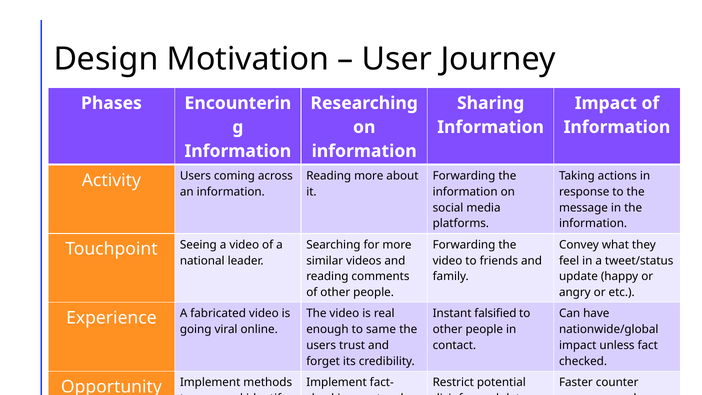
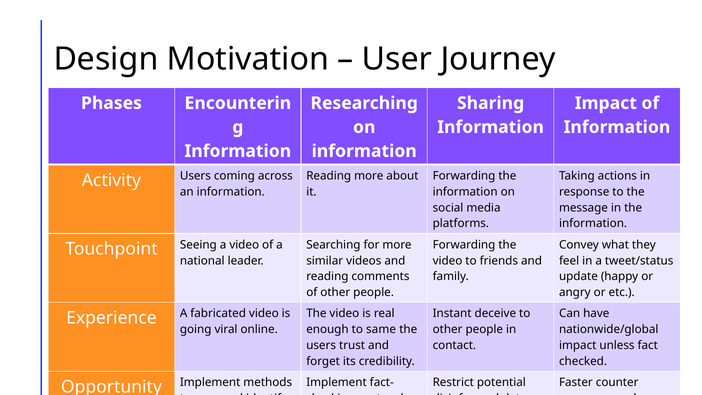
falsified: falsified -> deceive (495, 313)
